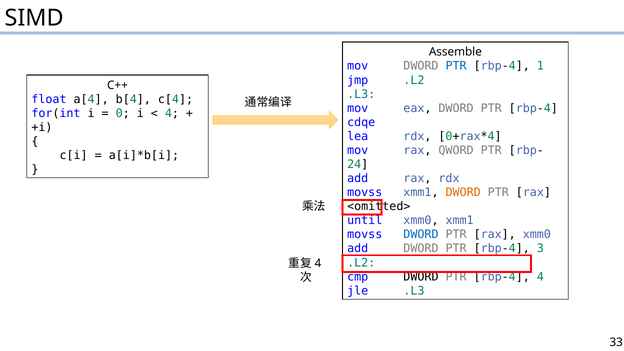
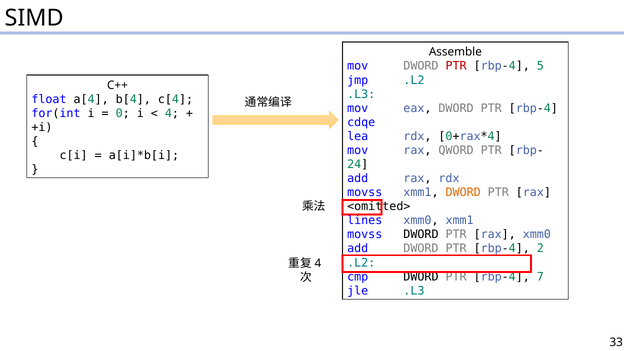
PTR colour: blue -> red (456, 66)
1: 1 -> 5 (540, 66)
until: until -> lines (365, 221)
DWORD colour: blue -> black (421, 235)
3: 3 -> 2 (540, 249)
rbp-4 4: 4 -> 7 (540, 277)
